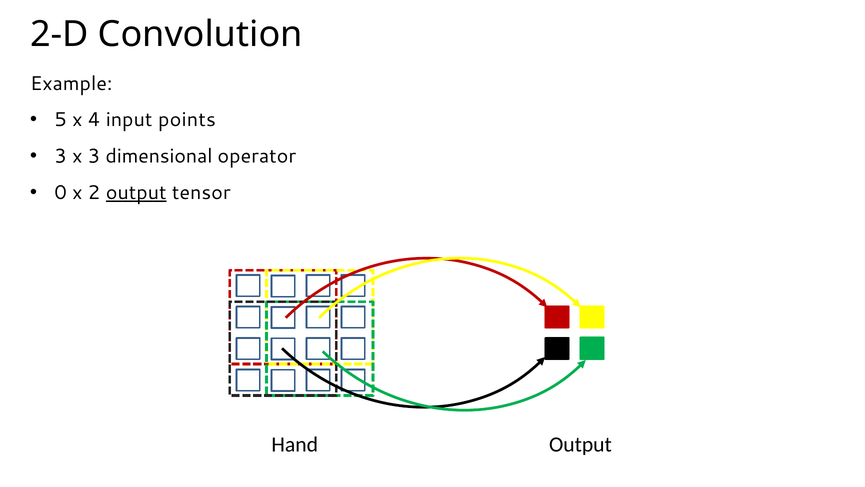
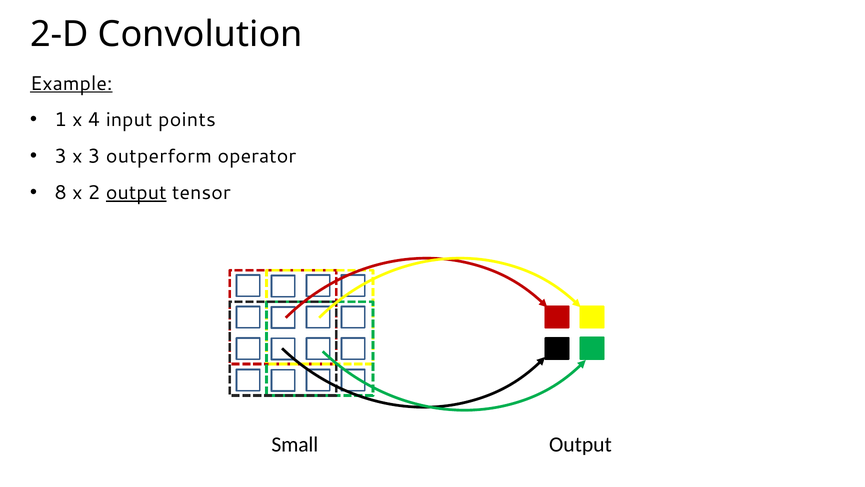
Example underline: none -> present (71, 83)
5: 5 -> 1 (61, 120)
dimensional: dimensional -> outperform (159, 156)
0: 0 -> 8 (61, 193)
Hand: Hand -> Small (295, 444)
